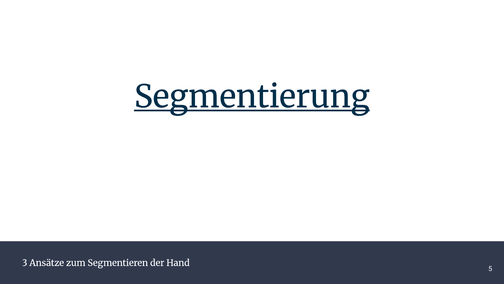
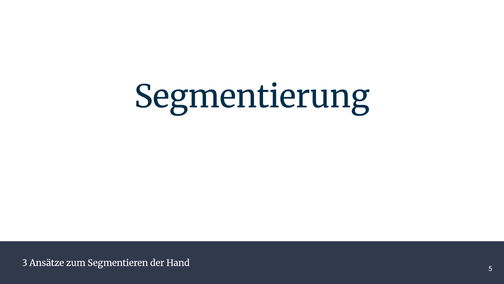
Segmentierung underline: present -> none (252, 97)
